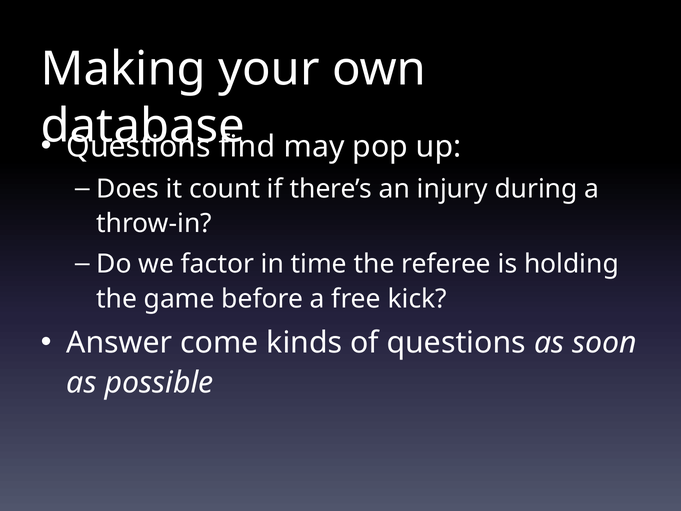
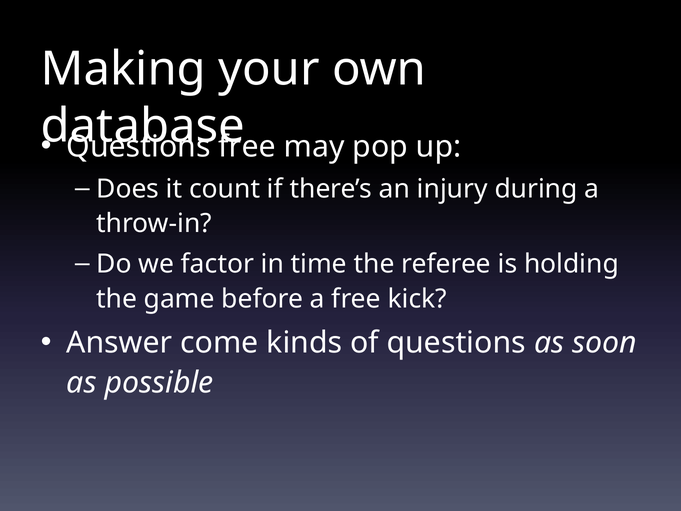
find: find -> free (247, 147)
